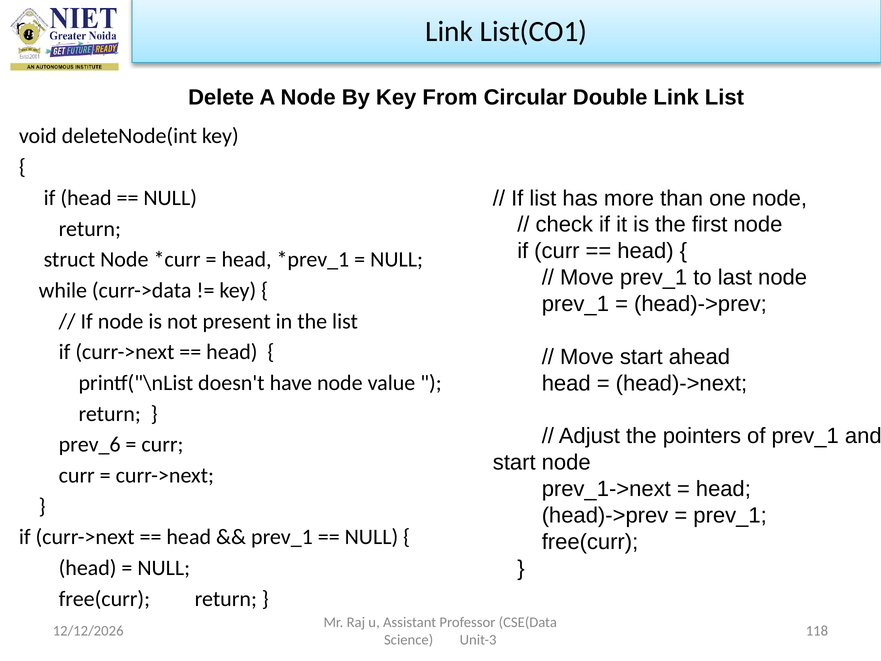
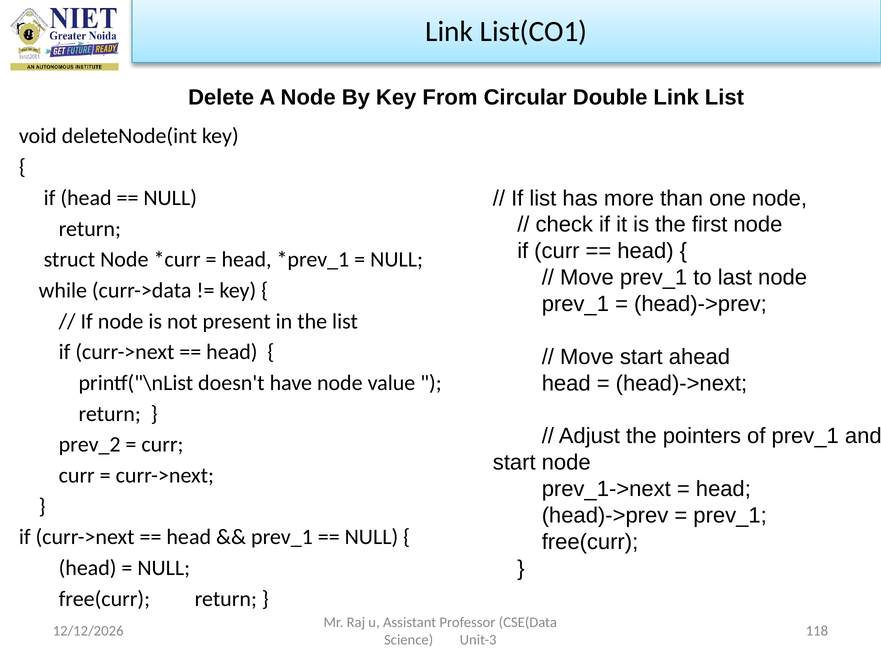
prev_6: prev_6 -> prev_2 (90, 445)
